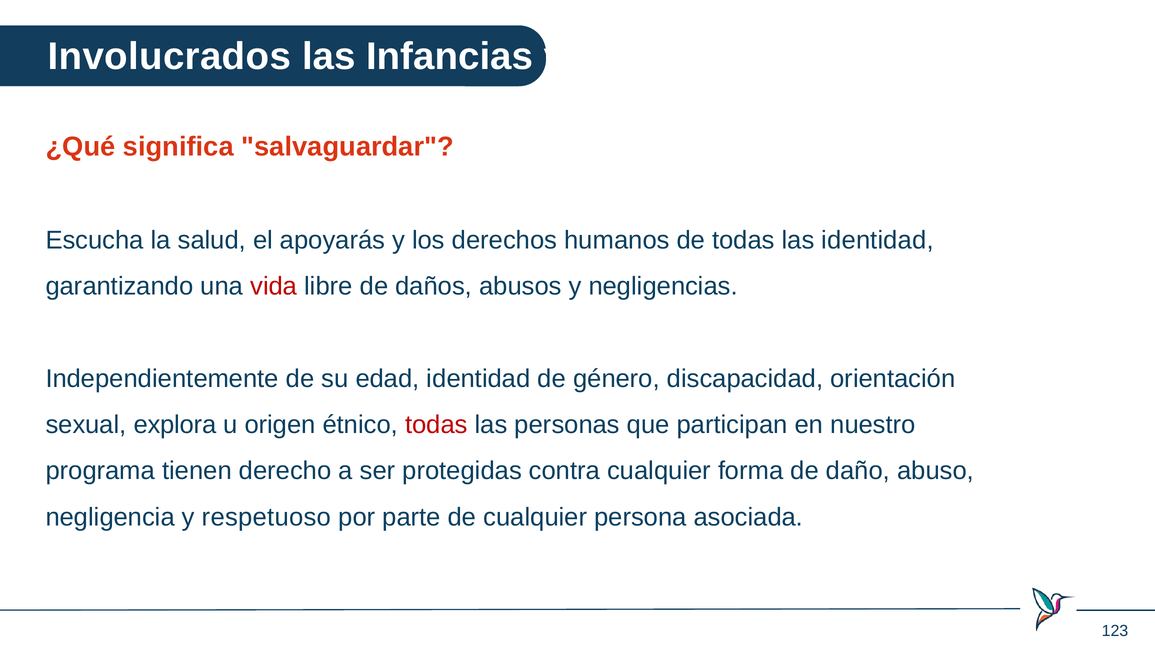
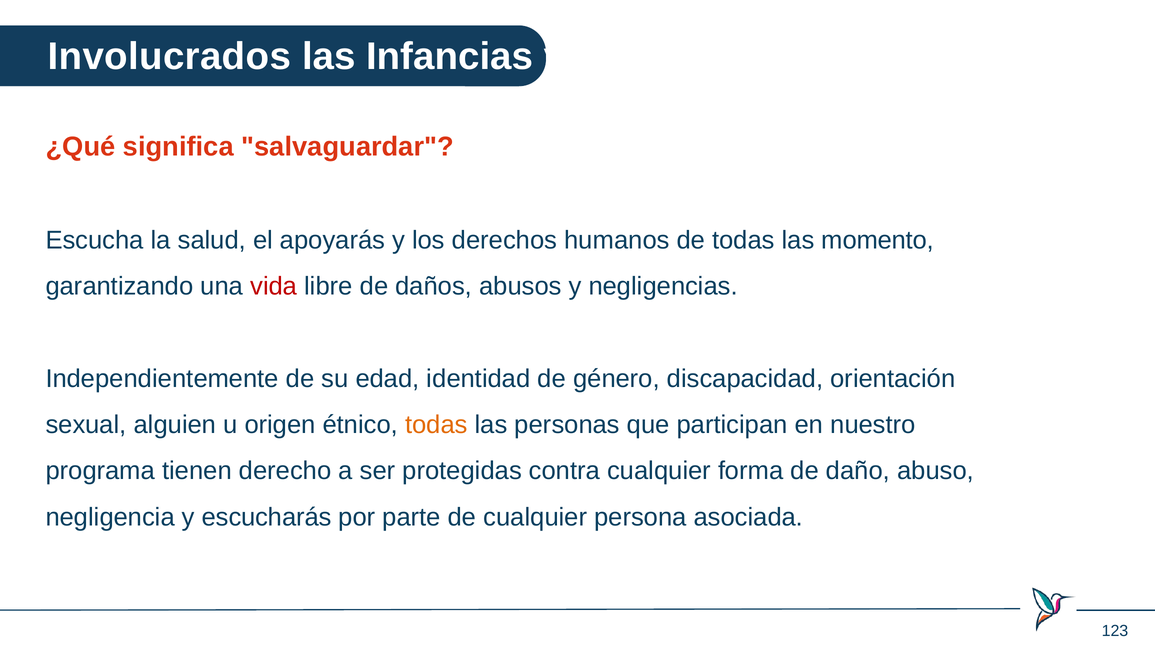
las identidad: identidad -> momento (878, 240)
explora: explora -> alguien (175, 425)
todas colour: red -> orange (436, 425)
respetuoso: respetuoso -> escucharás (267, 517)
